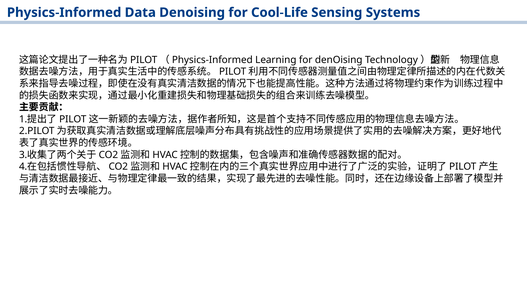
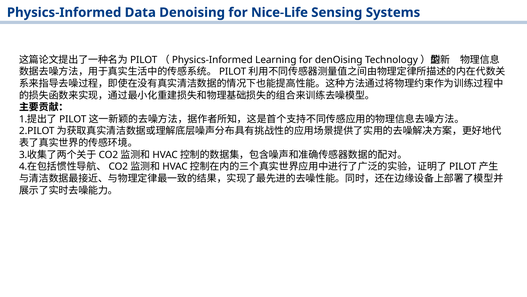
Cool-Life: Cool-Life -> Nice-Life (279, 12)
